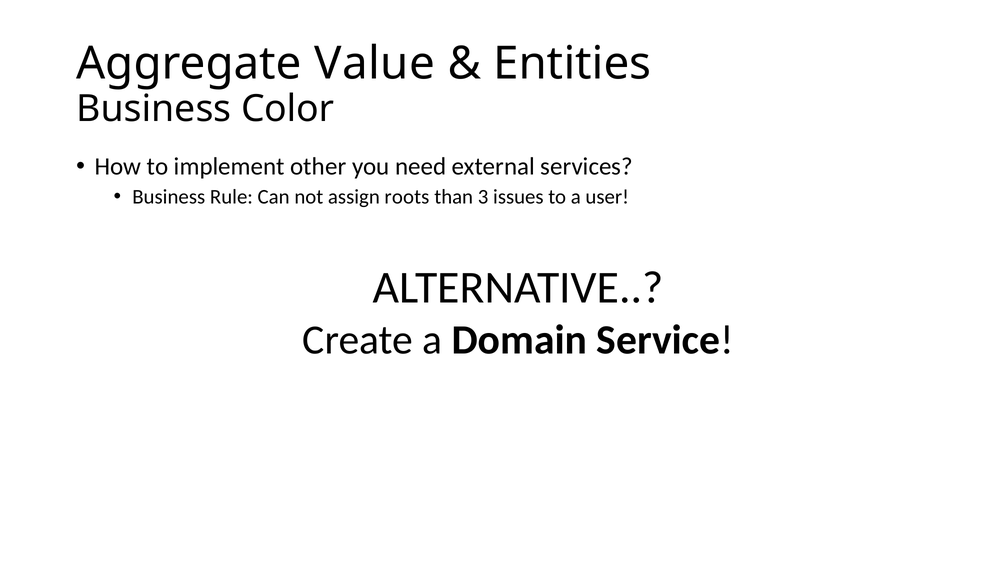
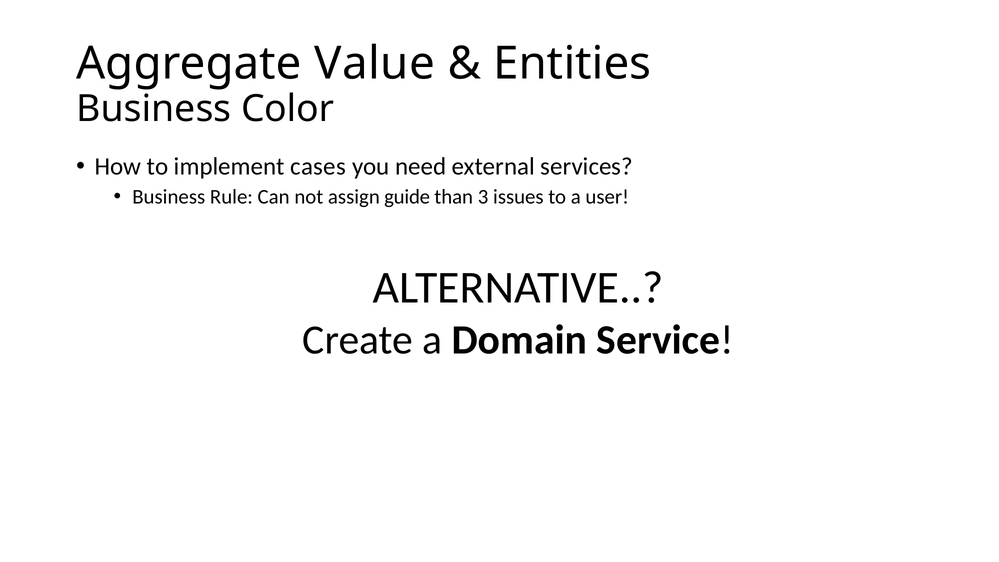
other: other -> cases (318, 167)
roots: roots -> guide (407, 197)
